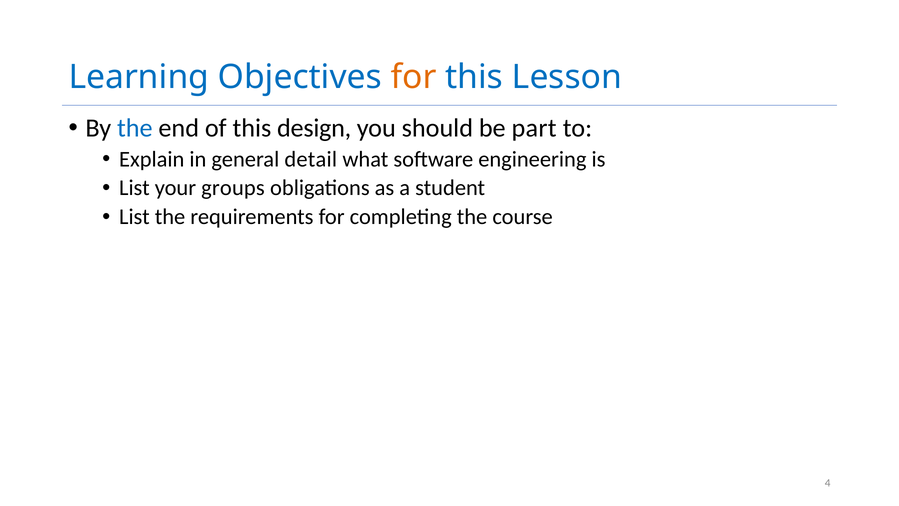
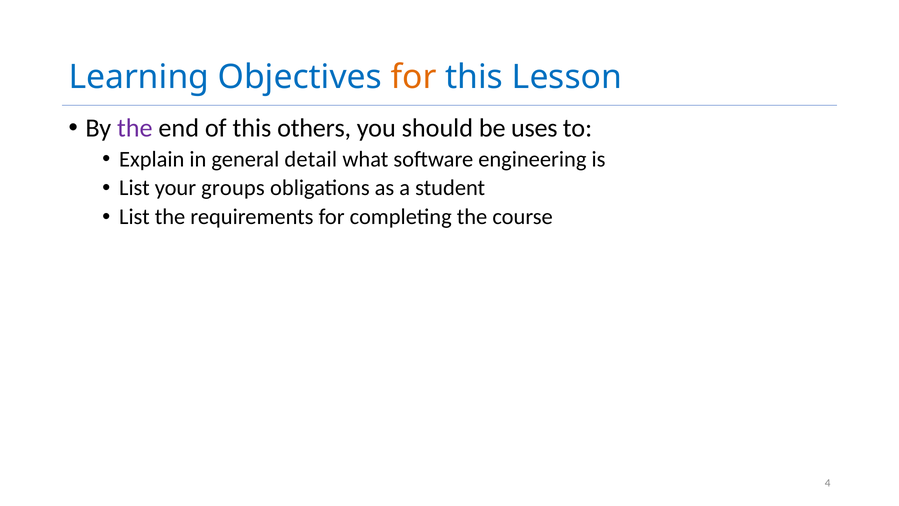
the colour: blue -> purple (135, 128)
design: design -> others (314, 128)
part: part -> uses (534, 128)
